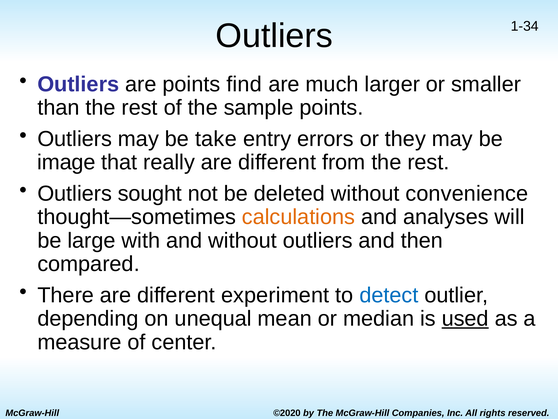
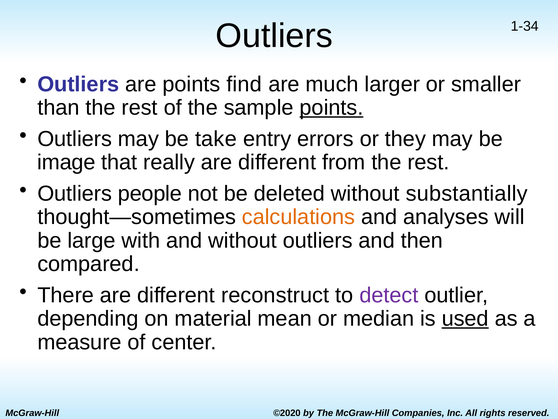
points underline: none -> present (331, 108)
sought: sought -> people (150, 193)
convenience: convenience -> substantially (467, 193)
experiment: experiment -> reconstruct (275, 295)
detect colour: blue -> purple (389, 295)
unequal: unequal -> material (213, 318)
